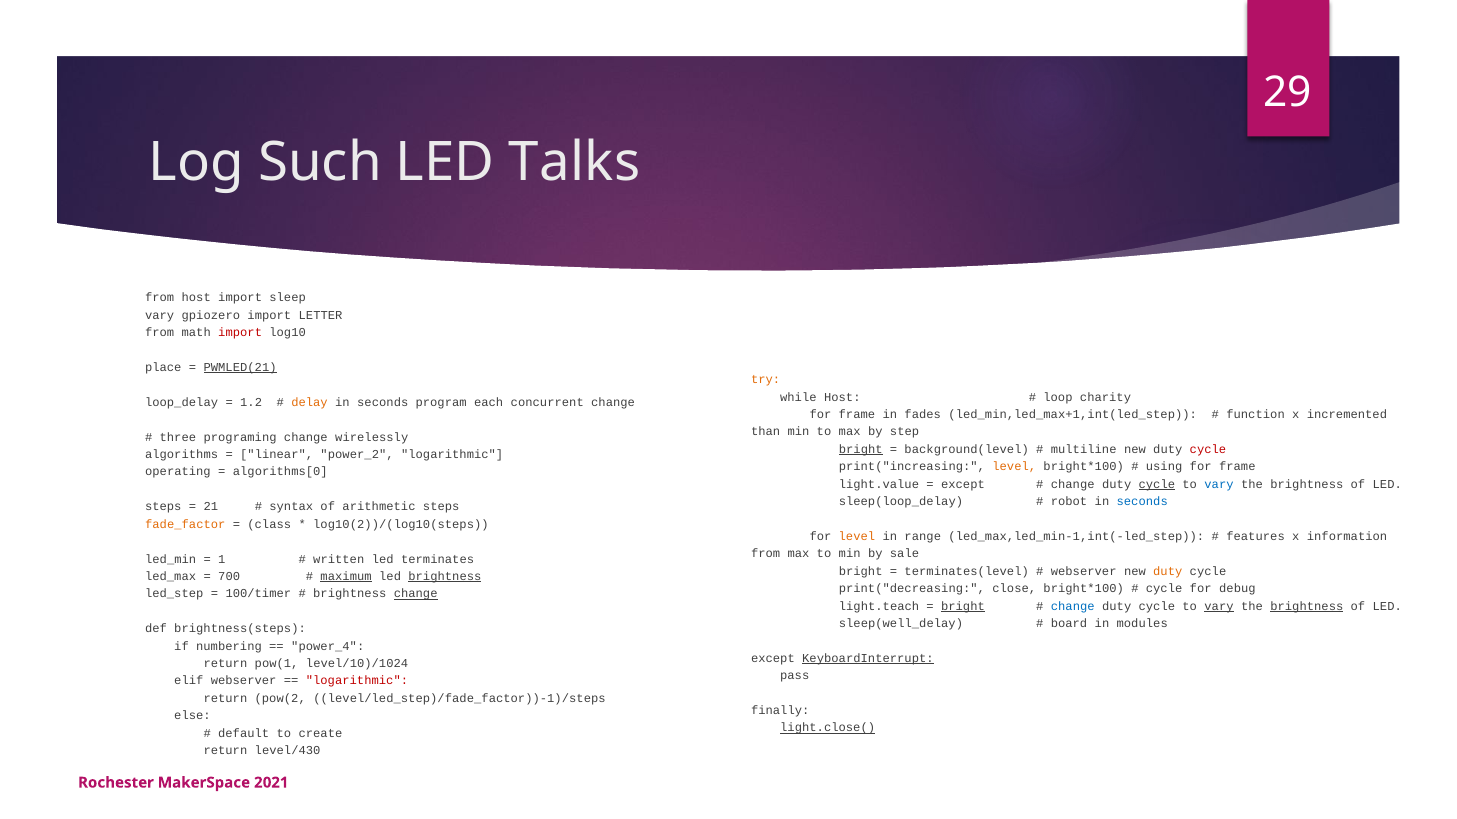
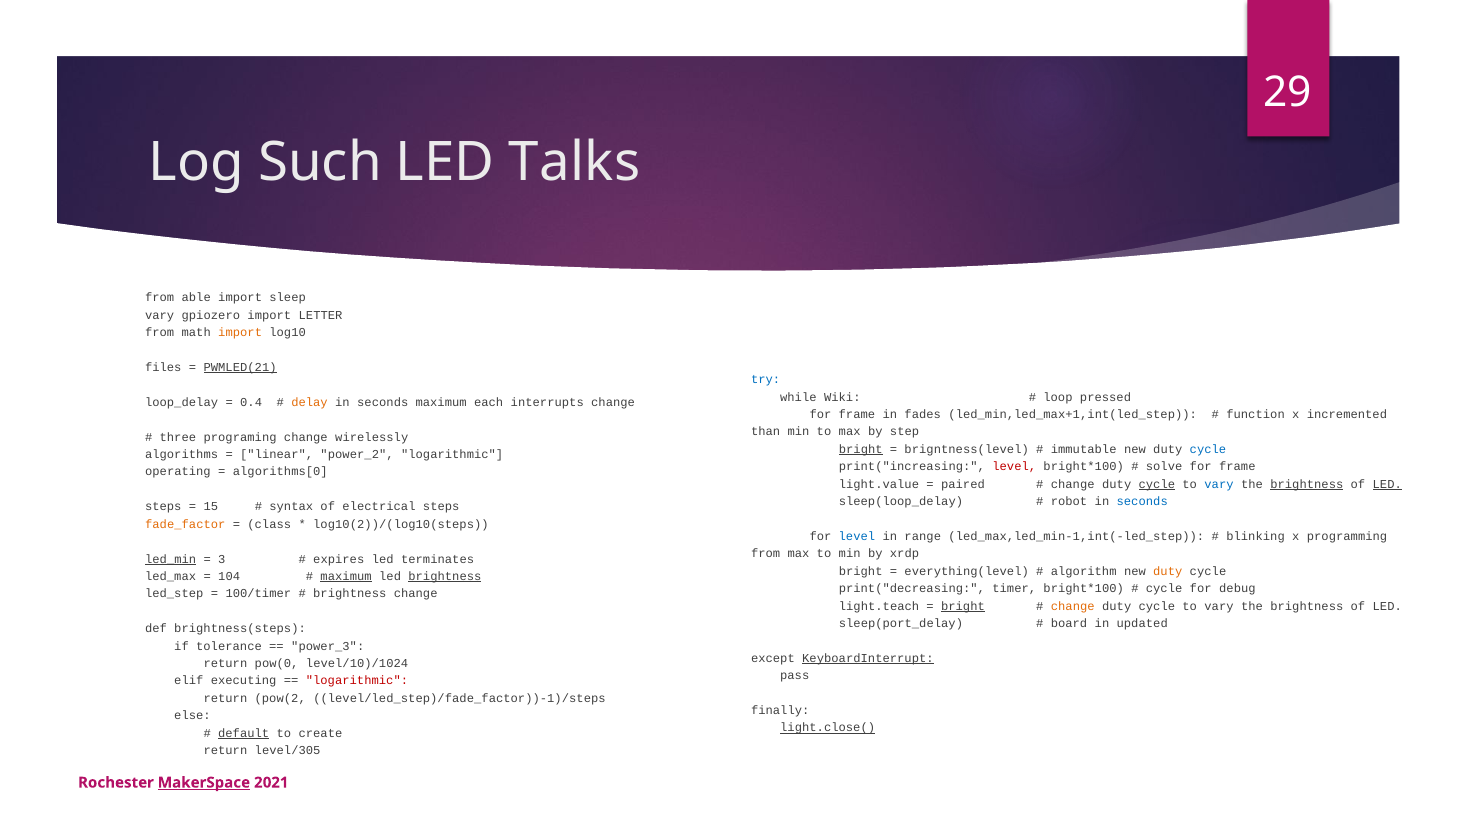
from host: host -> able (196, 298)
import colour: red -> orange (240, 333)
place: place -> files (163, 368)
try colour: orange -> blue (766, 380)
while Host: Host -> Wiki (842, 397)
charity: charity -> pressed (1106, 397)
1.2: 1.2 -> 0.4 (251, 403)
seconds program: program -> maximum (441, 403)
concurrent: concurrent -> interrupts (547, 403)
background(level: background(level -> brigntness(level (967, 450)
multiline: multiline -> immutable (1084, 450)
cycle colour: red -> blue (1208, 450)
level colour: orange -> red (1014, 467)
using: using -> solve (1164, 467)
except: except -> paired (963, 484)
brightness underline: none -> present (1307, 484)
LED underline: none -> present (1387, 484)
21: 21 -> 15 (211, 507)
arithmetic: arithmetic -> electrical (379, 507)
level colour: orange -> blue (857, 537)
features: features -> blinking (1256, 537)
information: information -> programming (1347, 537)
sale: sale -> xrdp (904, 554)
led_min underline: none -> present (171, 559)
1: 1 -> 3 (222, 559)
written: written -> expires (339, 559)
terminates(level: terminates(level -> everything(level (967, 572)
webserver: webserver -> algorithm (1084, 572)
700: 700 -> 104 (229, 577)
close: close -> timer (1014, 589)
change underline: present -> none (416, 594)
change colour: blue -> orange (1073, 606)
vary underline: present -> none (1219, 606)
brightness underline: present -> none (1307, 606)
sleep(well_delay: sleep(well_delay -> sleep(port_delay (901, 624)
modules: modules -> updated (1142, 624)
numbering: numbering -> tolerance (229, 647)
power_4: power_4 -> power_3 (328, 647)
pow(1: pow(1 -> pow(0 (277, 664)
elif webserver: webserver -> executing (244, 681)
default underline: none -> present (244, 734)
level/430: level/430 -> level/305 (288, 751)
MakerSpace underline: none -> present (204, 783)
